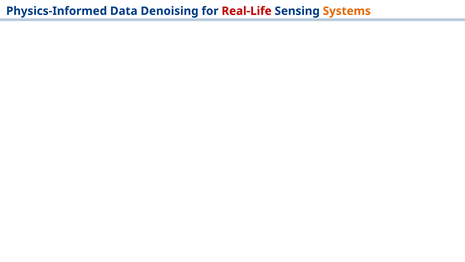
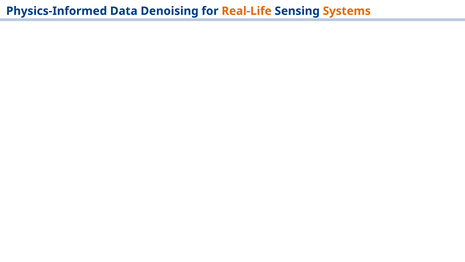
Real-Life colour: red -> orange (247, 11)
